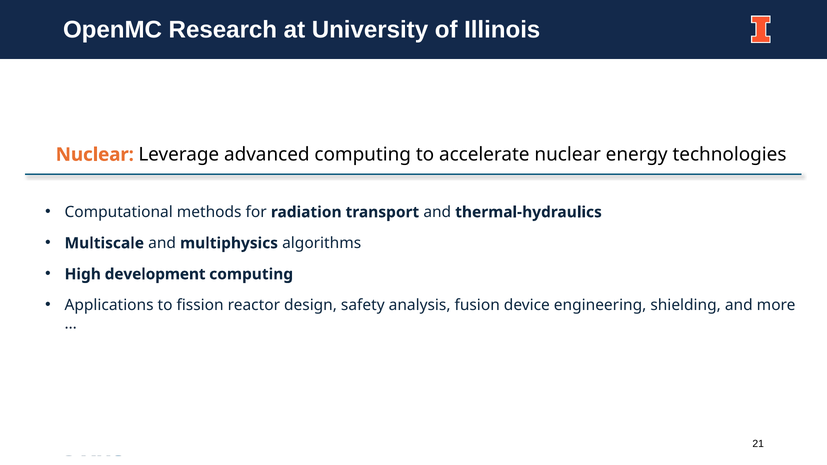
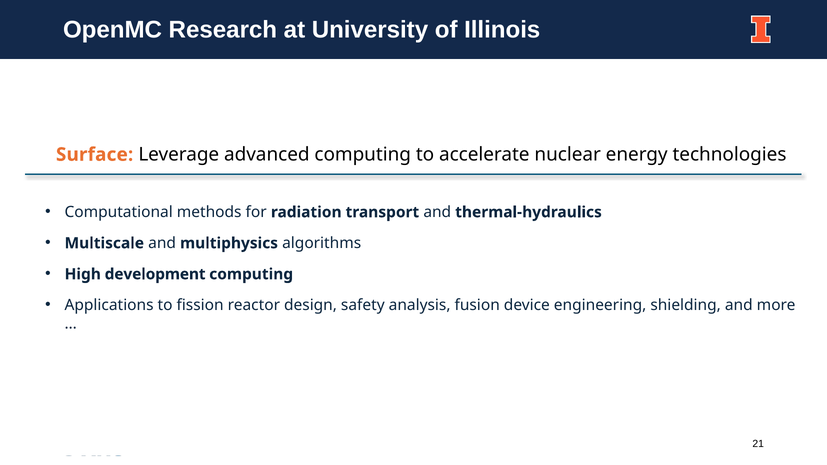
Nuclear: Nuclear -> Surface (95, 155)
